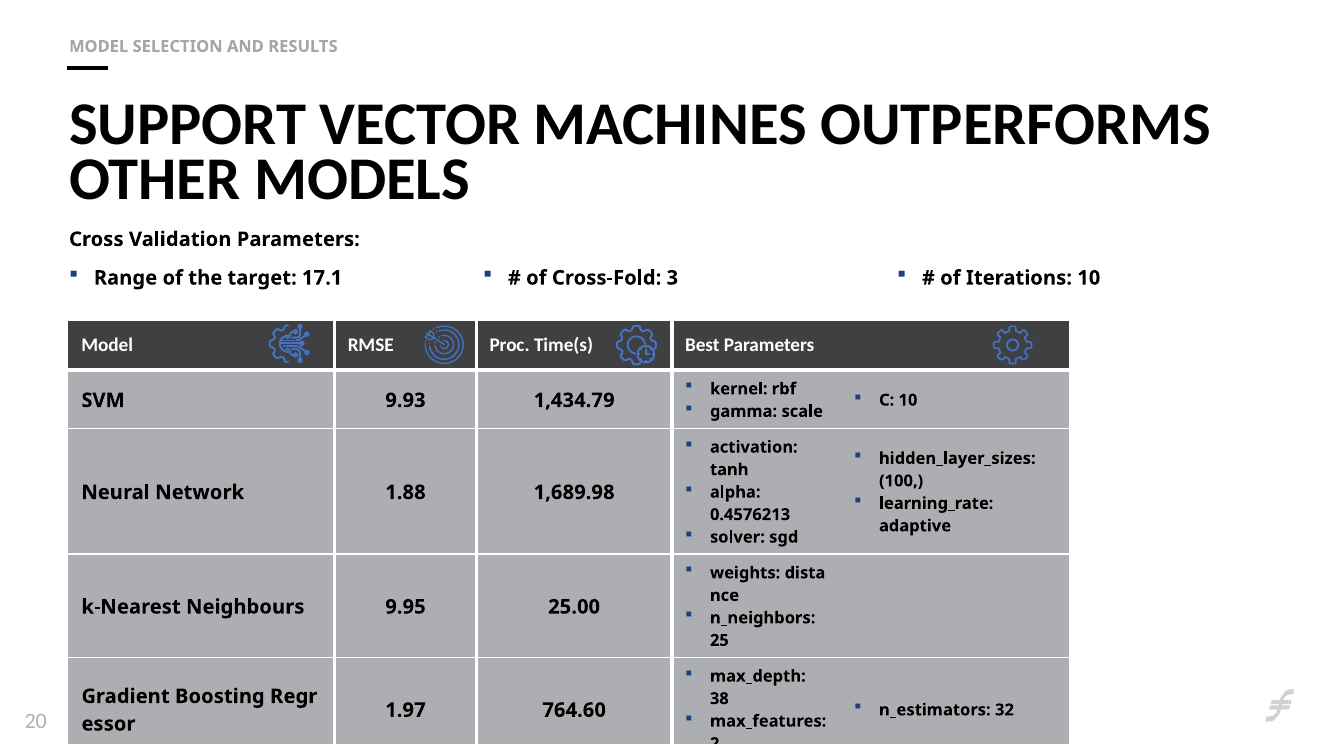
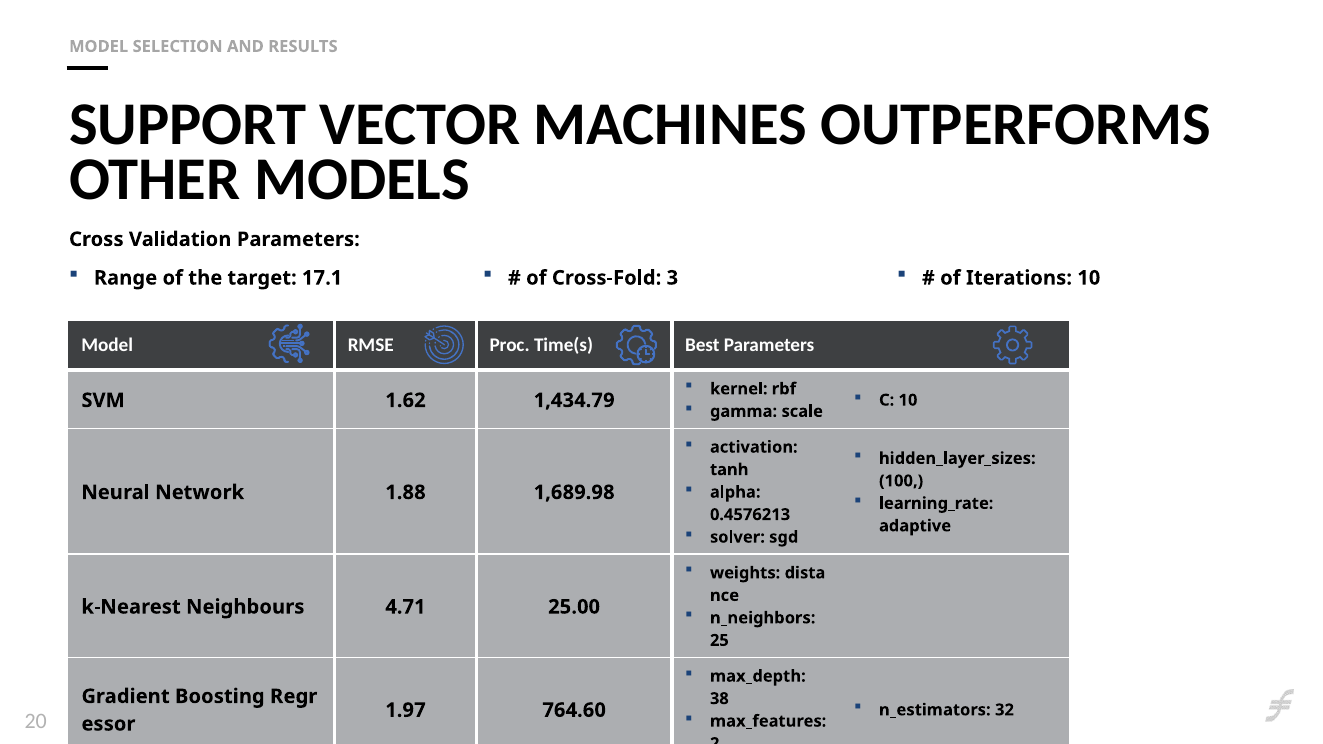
9.93: 9.93 -> 1.62 (405, 400)
9.95: 9.95 -> 4.71 (405, 607)
